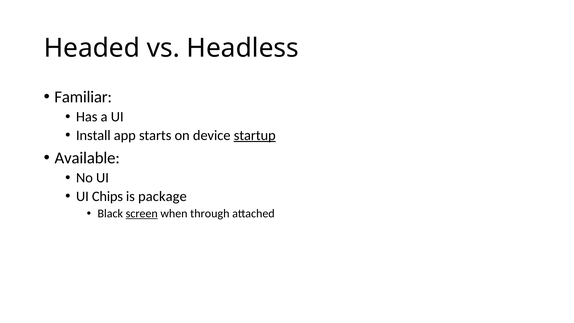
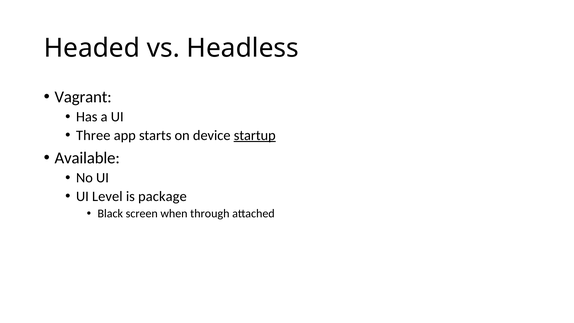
Familiar: Familiar -> Vagrant (83, 97)
Install: Install -> Three (93, 135)
Chips: Chips -> Level (107, 196)
screen underline: present -> none (142, 214)
